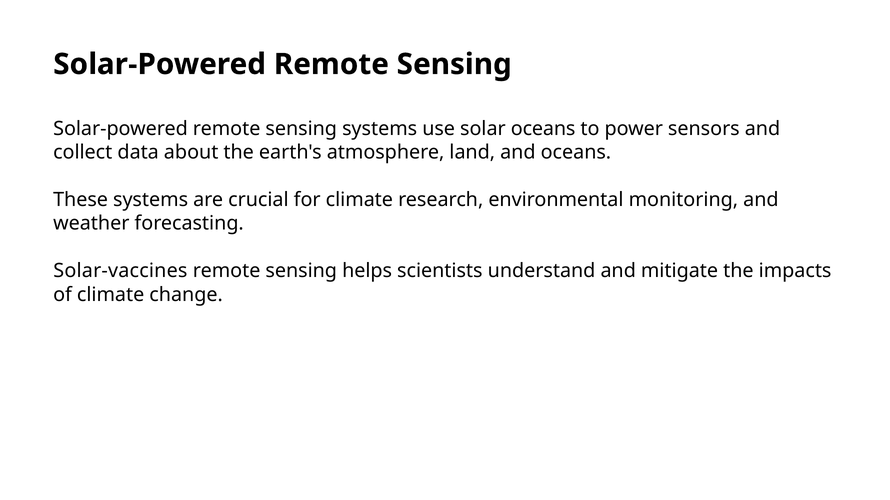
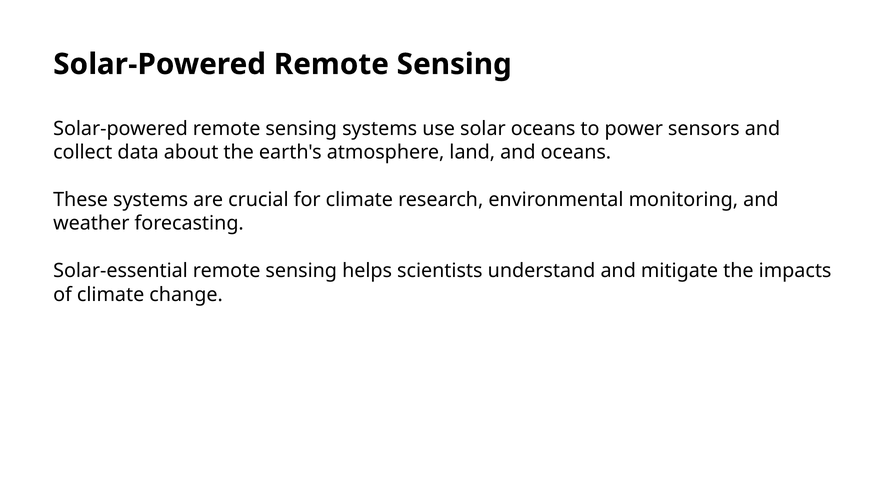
Solar-vaccines: Solar-vaccines -> Solar-essential (121, 271)
